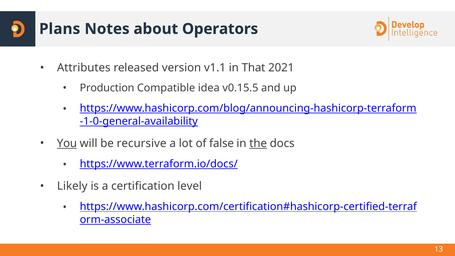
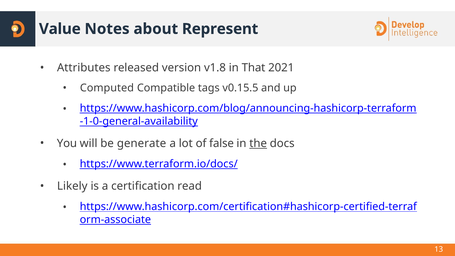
Plans: Plans -> Value (60, 29)
Operators: Operators -> Represent (220, 29)
v1.1: v1.1 -> v1.8 (215, 68)
Production: Production -> Computed (107, 88)
idea: idea -> tags (209, 88)
You underline: present -> none (67, 143)
recursive: recursive -> generate (142, 143)
level: level -> read (190, 186)
